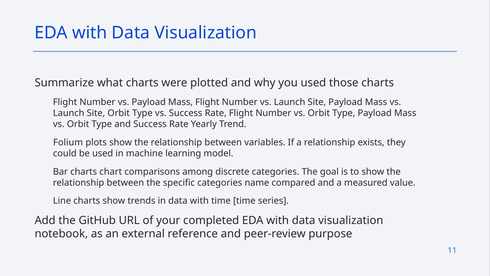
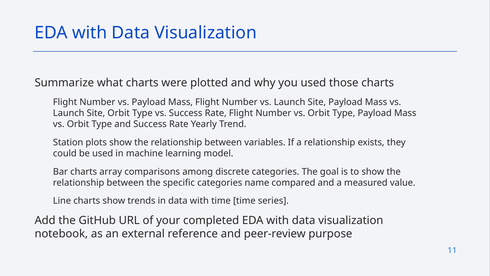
Folium: Folium -> Station (68, 142)
chart: chart -> array (111, 171)
